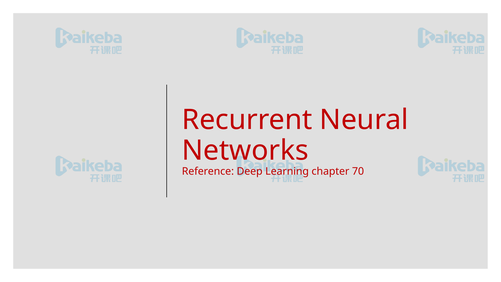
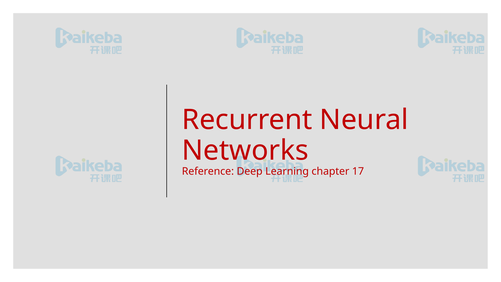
70: 70 -> 17 (358, 171)
